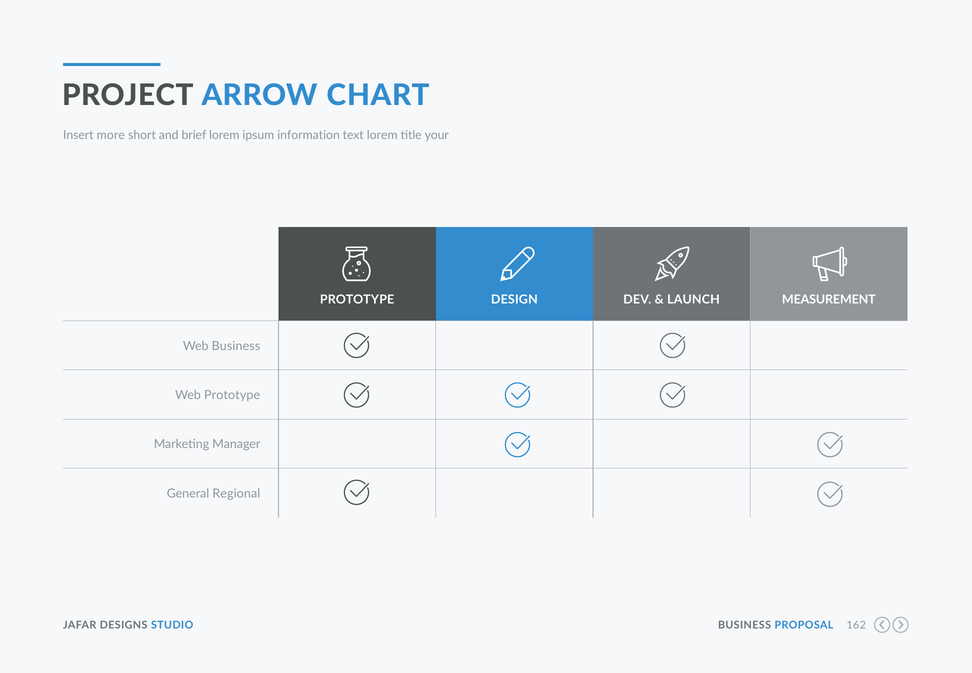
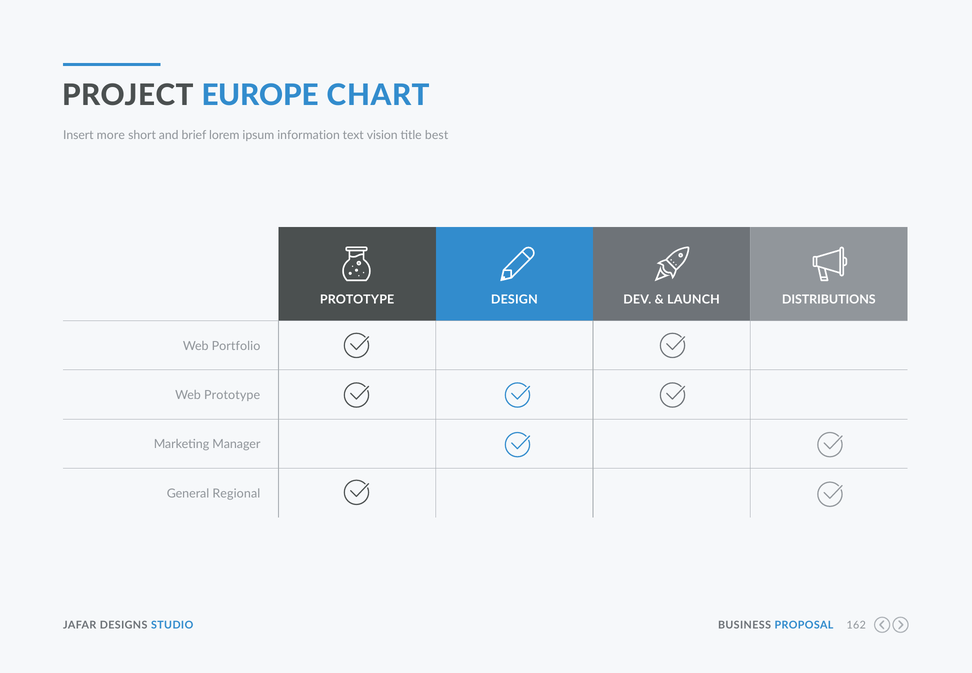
ARROW: ARROW -> EUROPE (260, 95)
text lorem: lorem -> vision (382, 135)
your: your -> best (437, 135)
MEASUREMENT: MEASUREMENT -> DISTRIBUTIONS (829, 299)
Web Business: Business -> Portfolio (236, 346)
